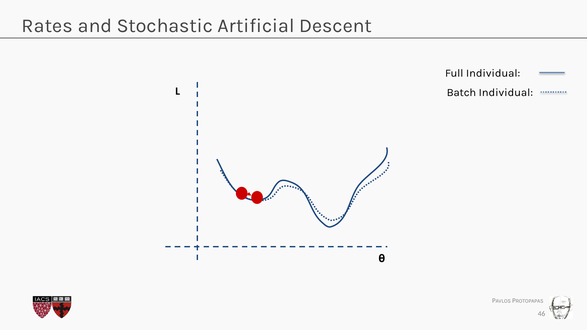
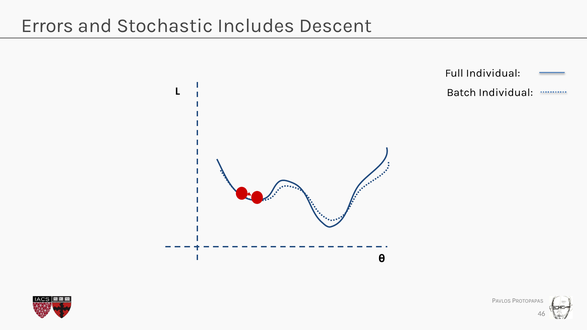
Rates: Rates -> Errors (47, 26)
Artificial: Artificial -> Includes (256, 26)
